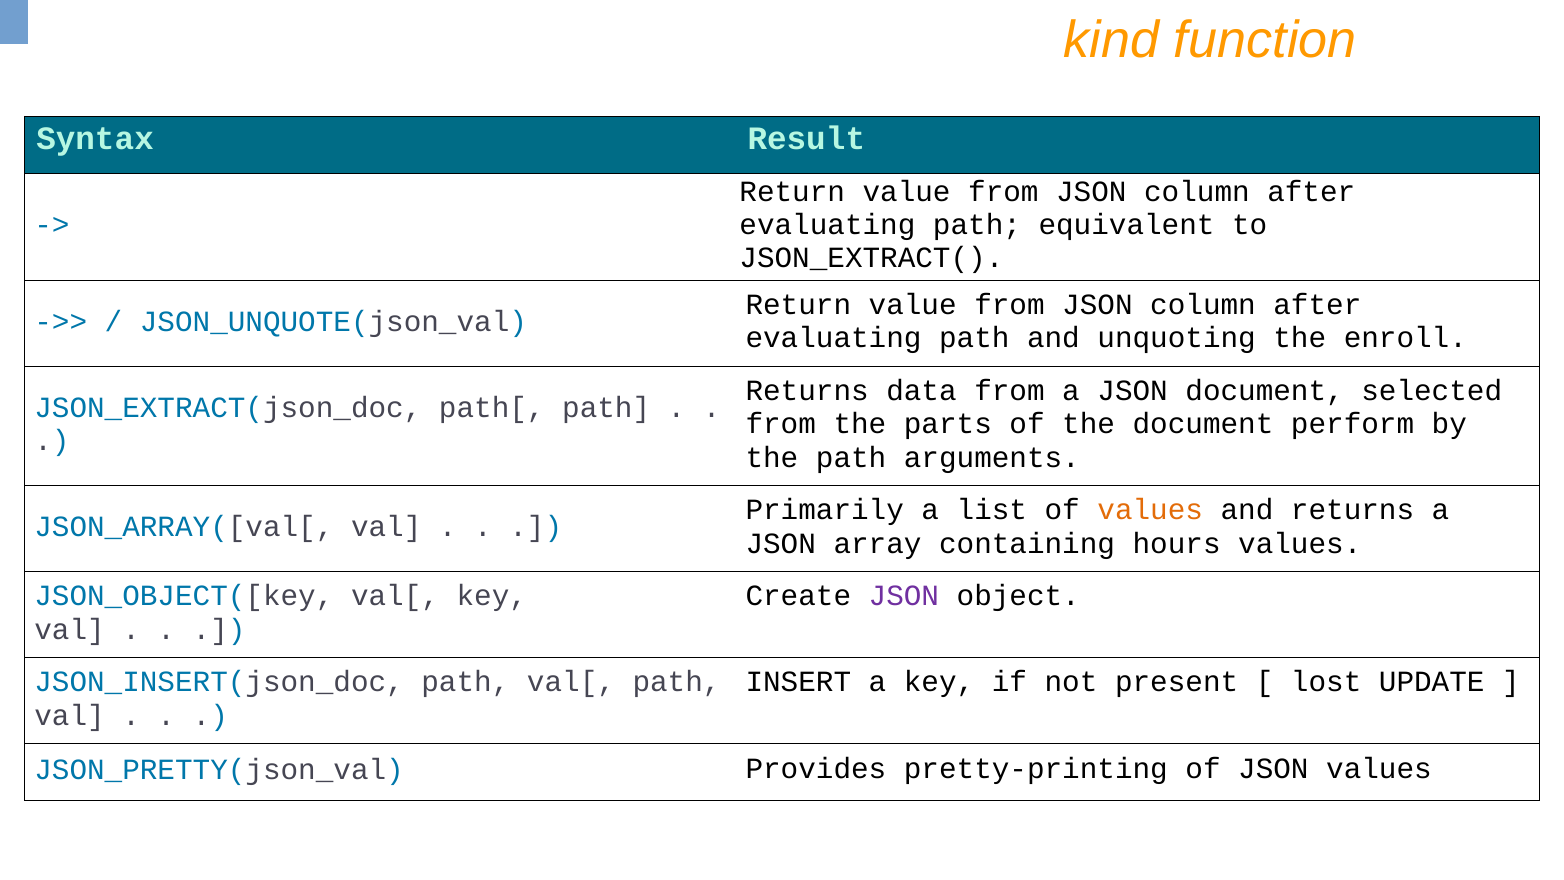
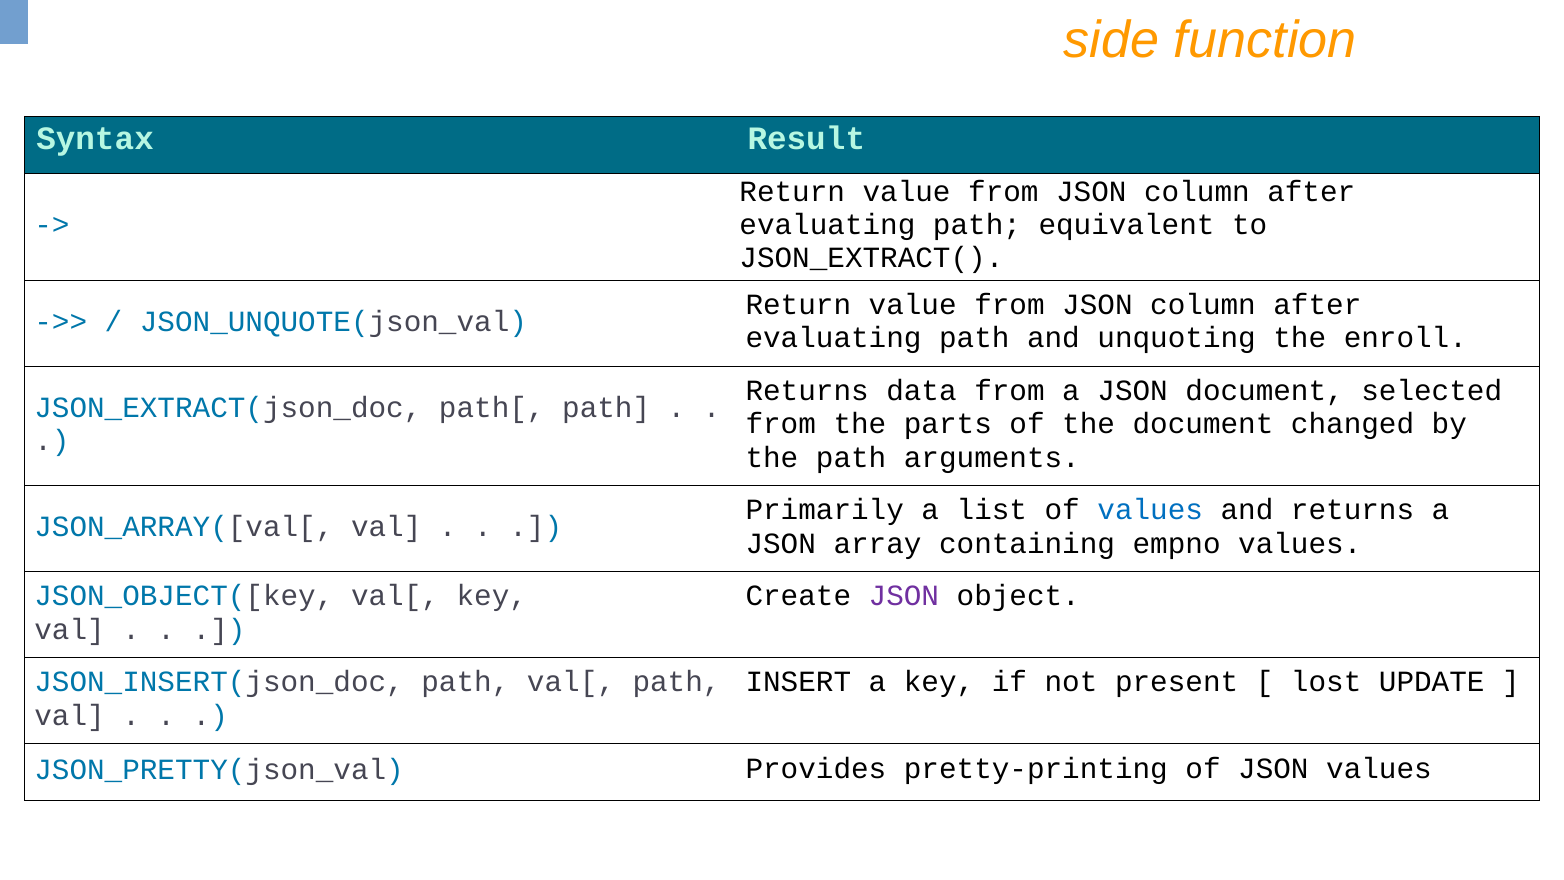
kind: kind -> side (1112, 41)
perform: perform -> changed (1353, 424)
values colour: orange -> blue (1150, 510)
hours: hours -> empno (1177, 543)
